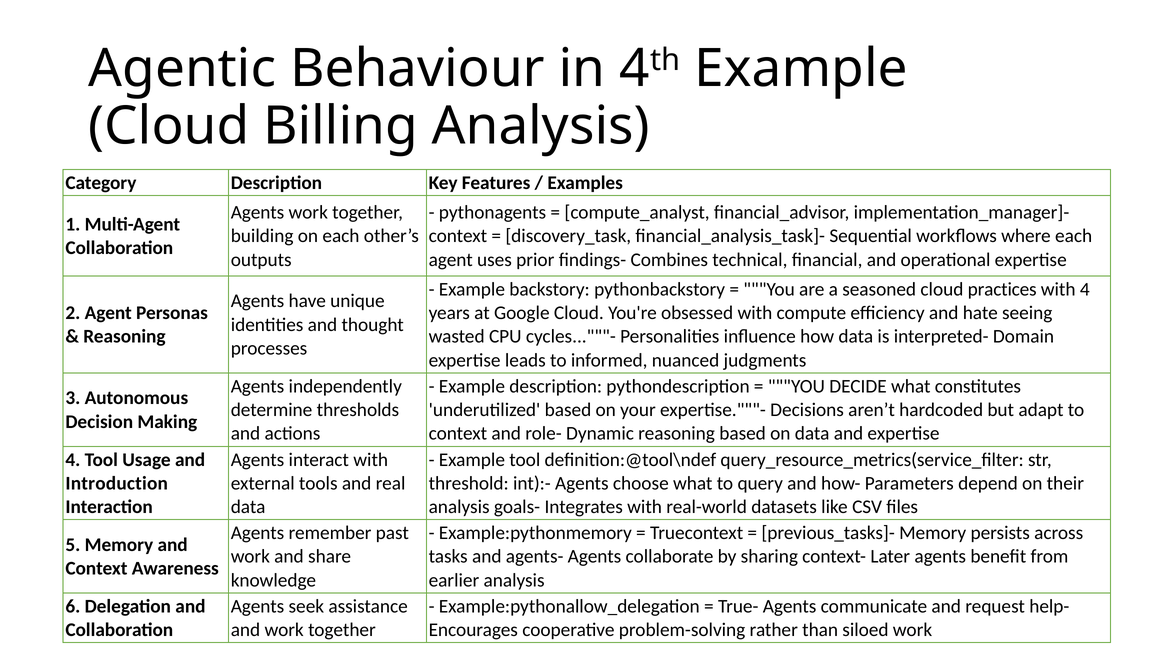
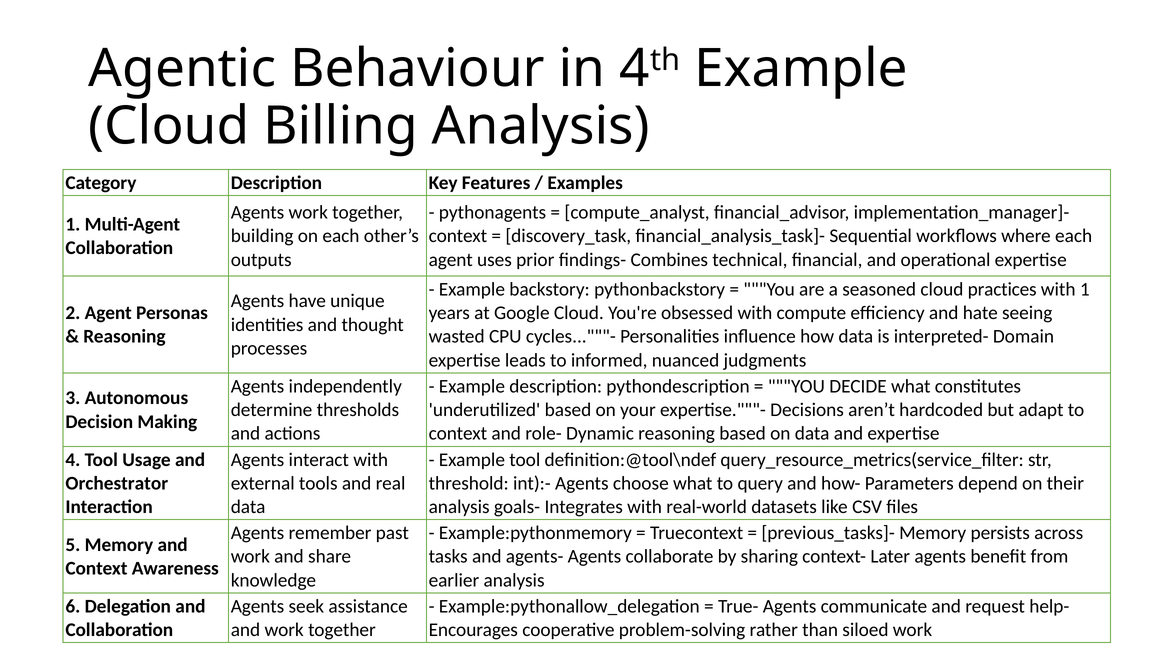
with 4: 4 -> 1 (1085, 289)
Introduction: Introduction -> Orchestrator (117, 483)
